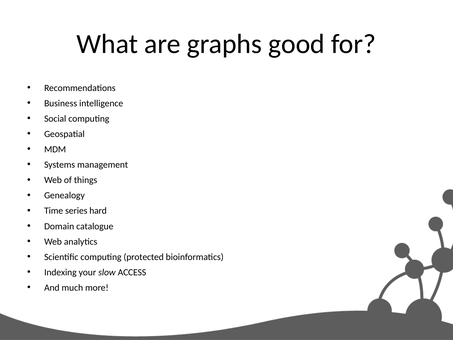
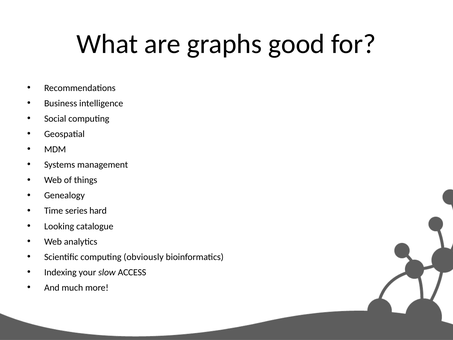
Domain: Domain -> Looking (59, 226)
protected: protected -> obviously (144, 257)
